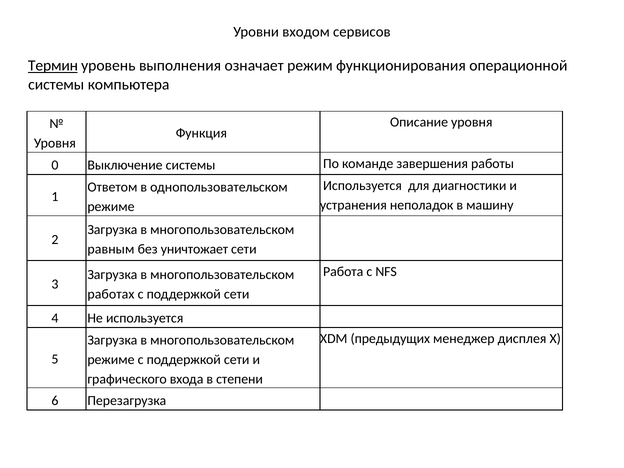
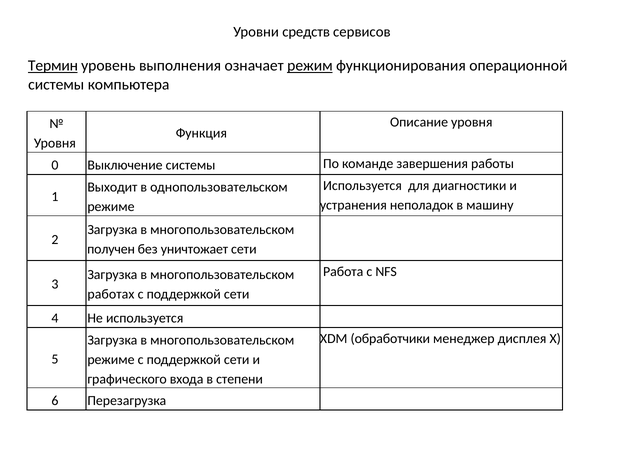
входом: входом -> средств (306, 32)
режим underline: none -> present (310, 66)
Ответом: Ответом -> Выходит (112, 187)
равным: равным -> получен (111, 249)
предыдущих: предыдущих -> обработчики (390, 339)
